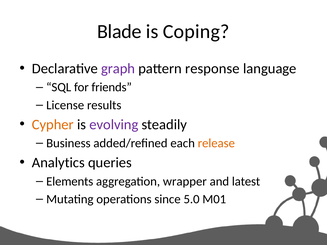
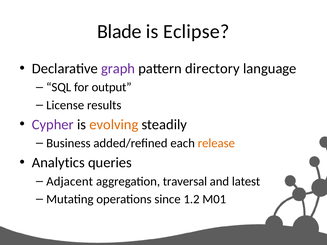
Coping: Coping -> Eclipse (196, 32)
response: response -> directory (212, 69)
friends: friends -> output (112, 87)
Cypher colour: orange -> purple (53, 125)
evolving colour: purple -> orange (114, 125)
Elements: Elements -> Adjacent (70, 182)
wrapper: wrapper -> traversal (185, 182)
5.0: 5.0 -> 1.2 (192, 199)
